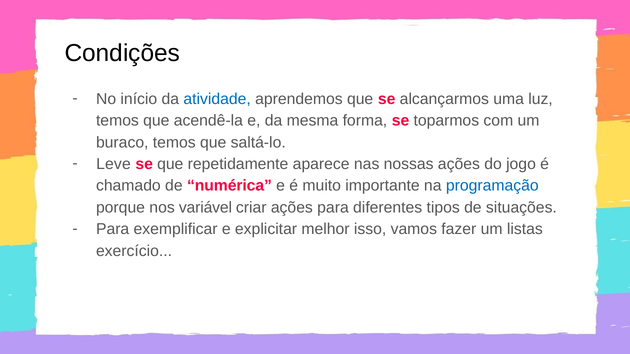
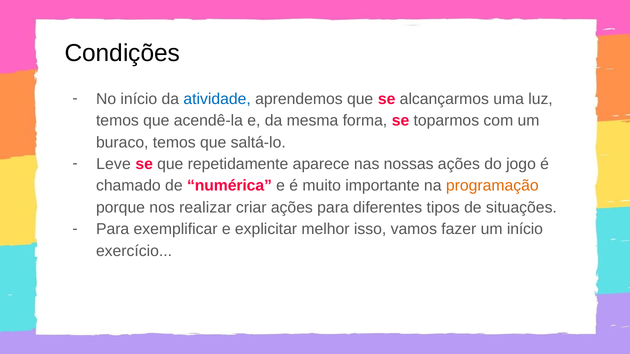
programação colour: blue -> orange (492, 186)
variável: variável -> realizar (205, 208)
um listas: listas -> início (525, 229)
